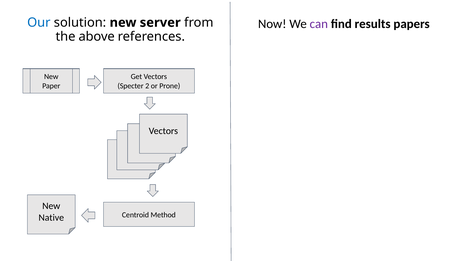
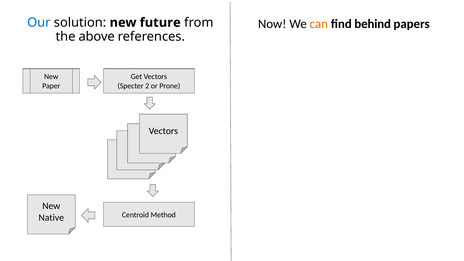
can colour: purple -> orange (319, 24)
results: results -> behind (373, 24)
server: server -> future (160, 23)
